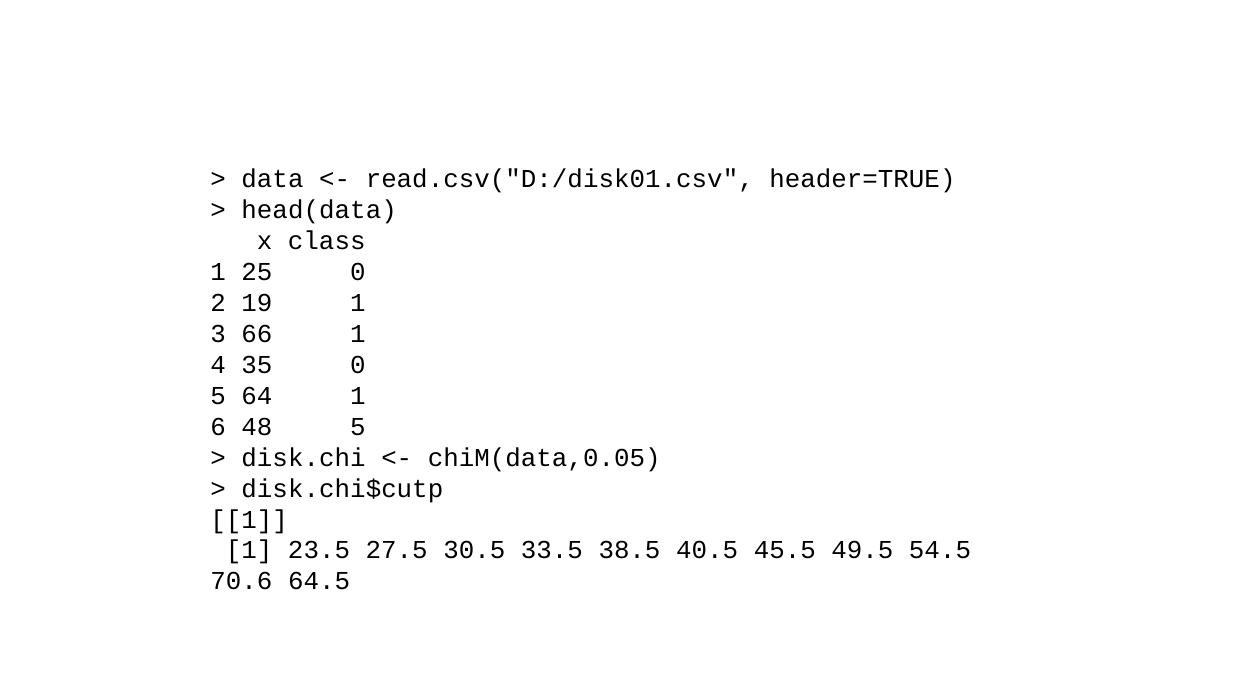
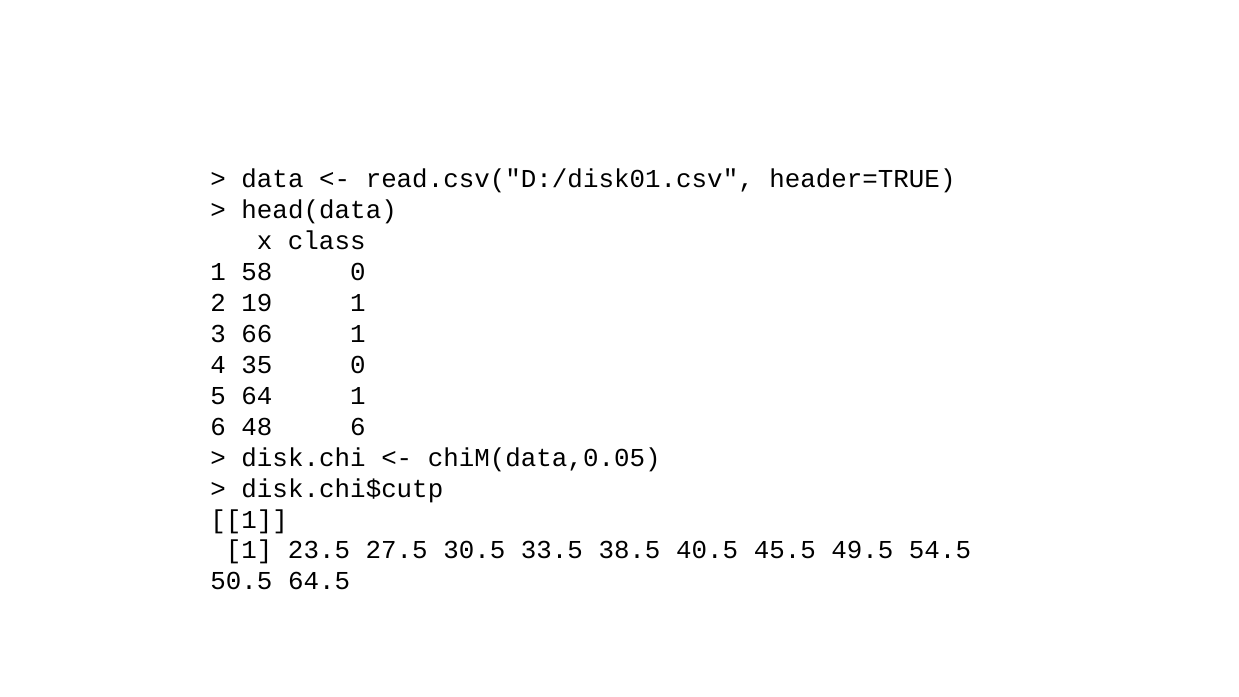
25: 25 -> 58 (257, 272)
48 5: 5 -> 6 (358, 426)
70.6: 70.6 -> 50.5 (241, 581)
